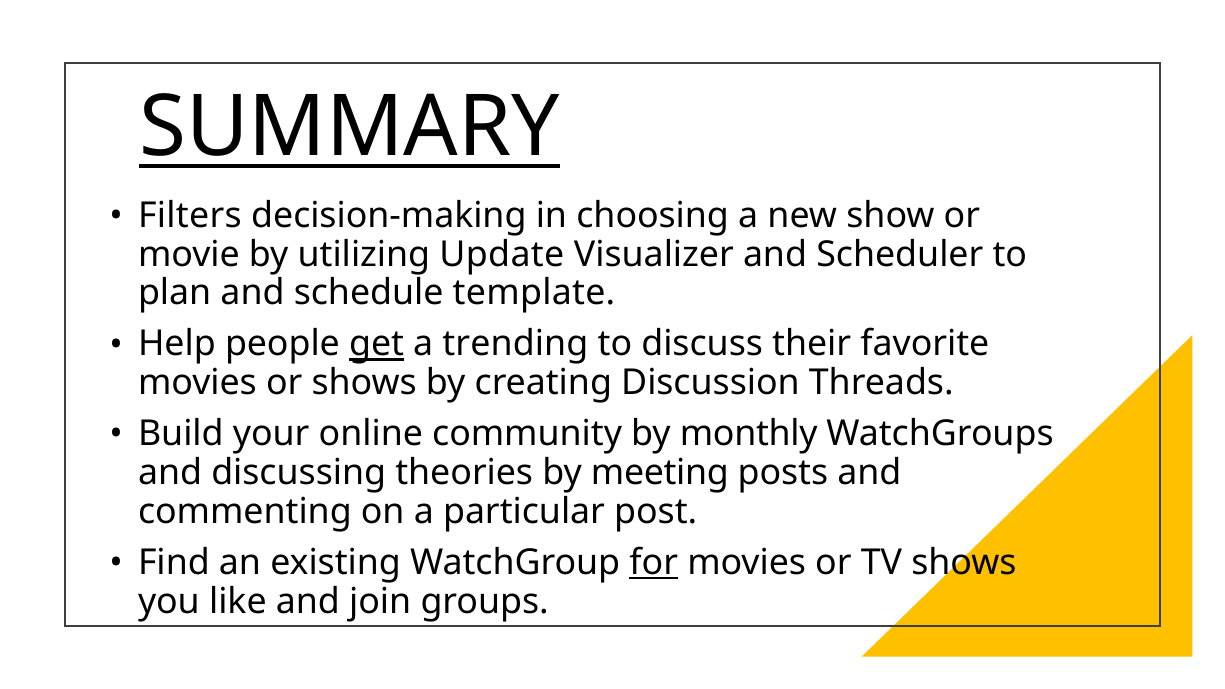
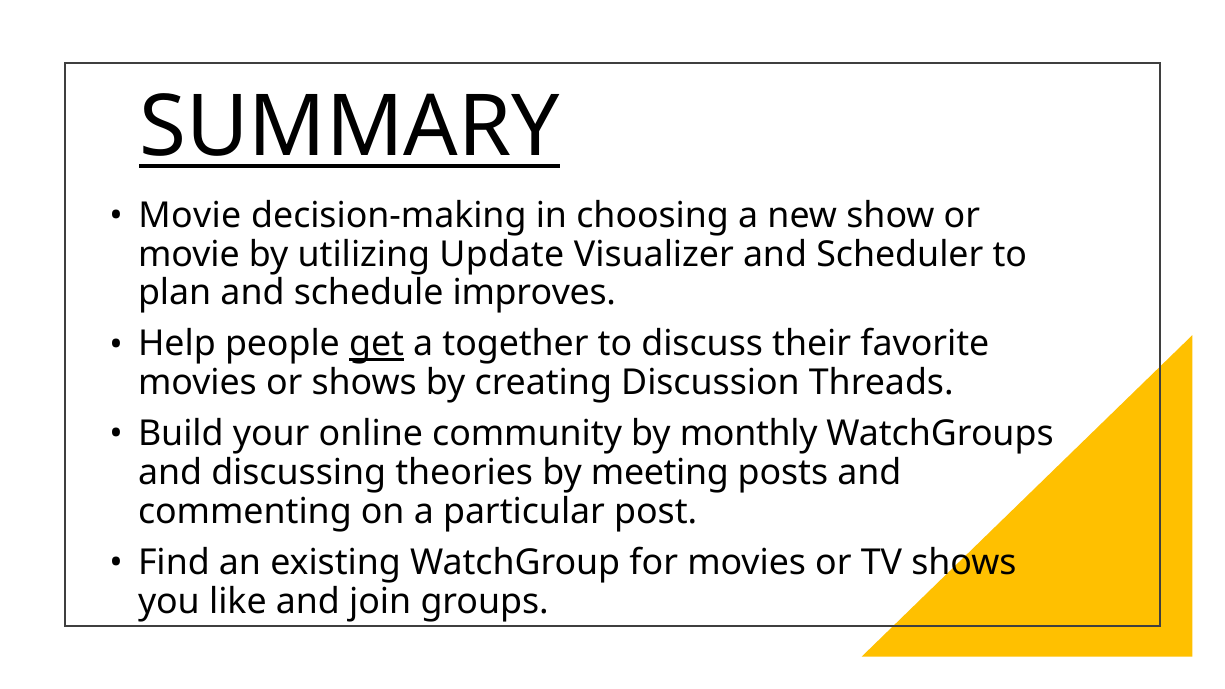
Filters: Filters -> Movie (190, 216)
template: template -> improves (534, 293)
trending: trending -> together (516, 344)
for underline: present -> none (654, 563)
